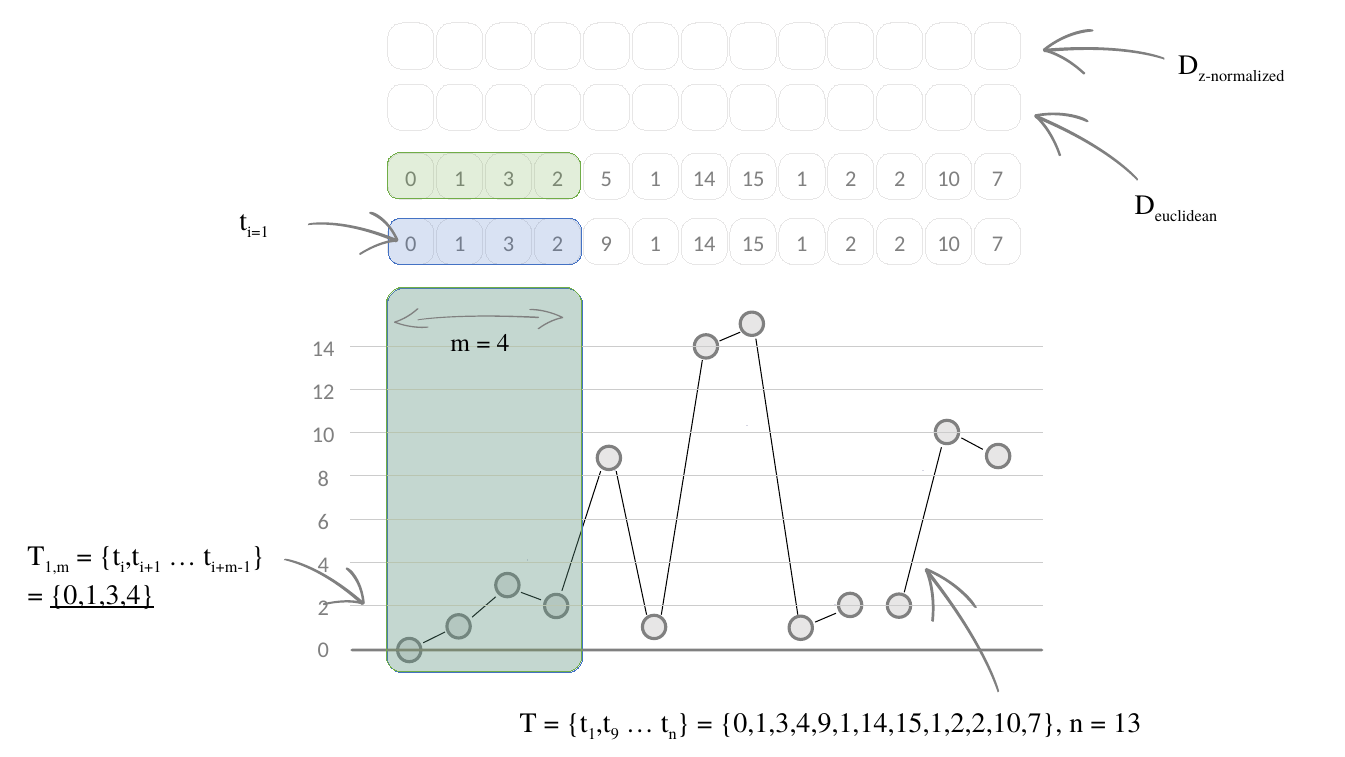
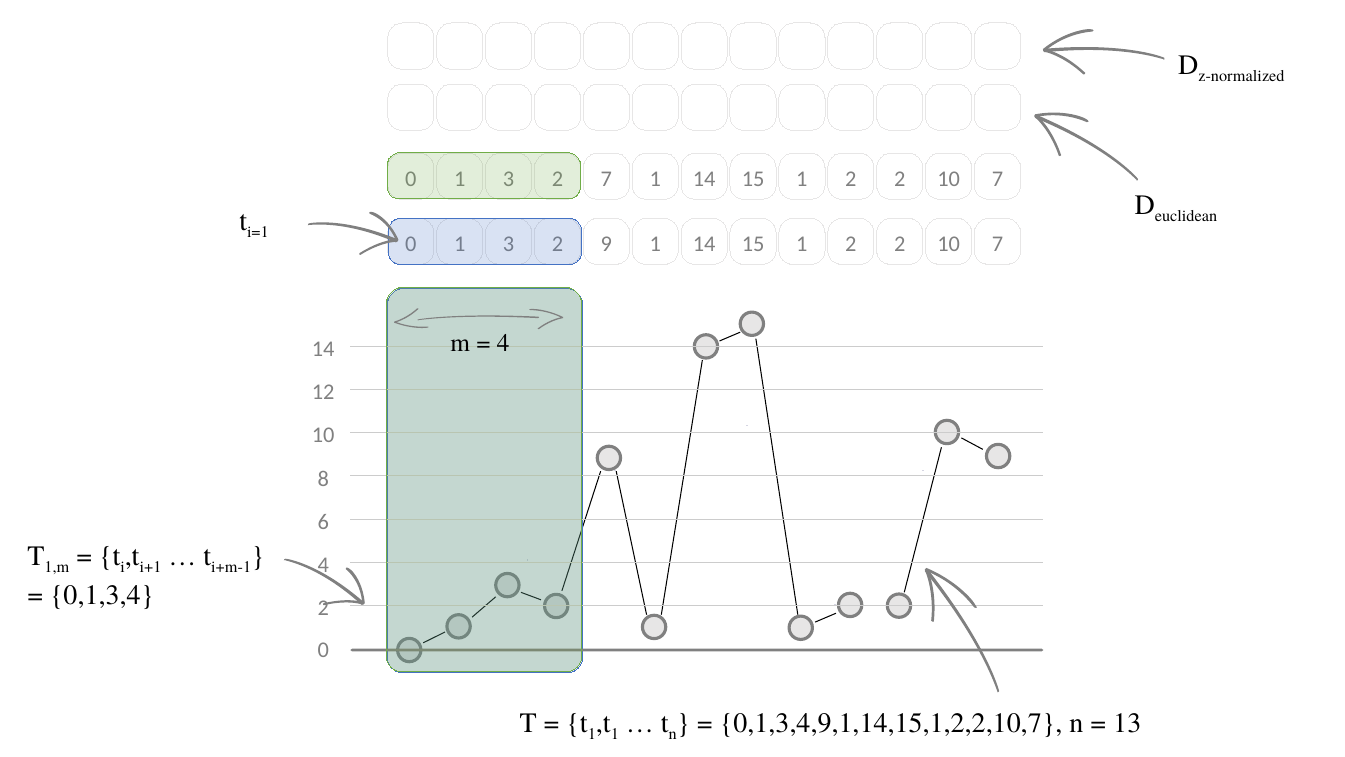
5: 5 -> 7 (606, 179)
0,1,3,4 underline: present -> none (102, 595)
9: 9 -> 1 (615, 734)
